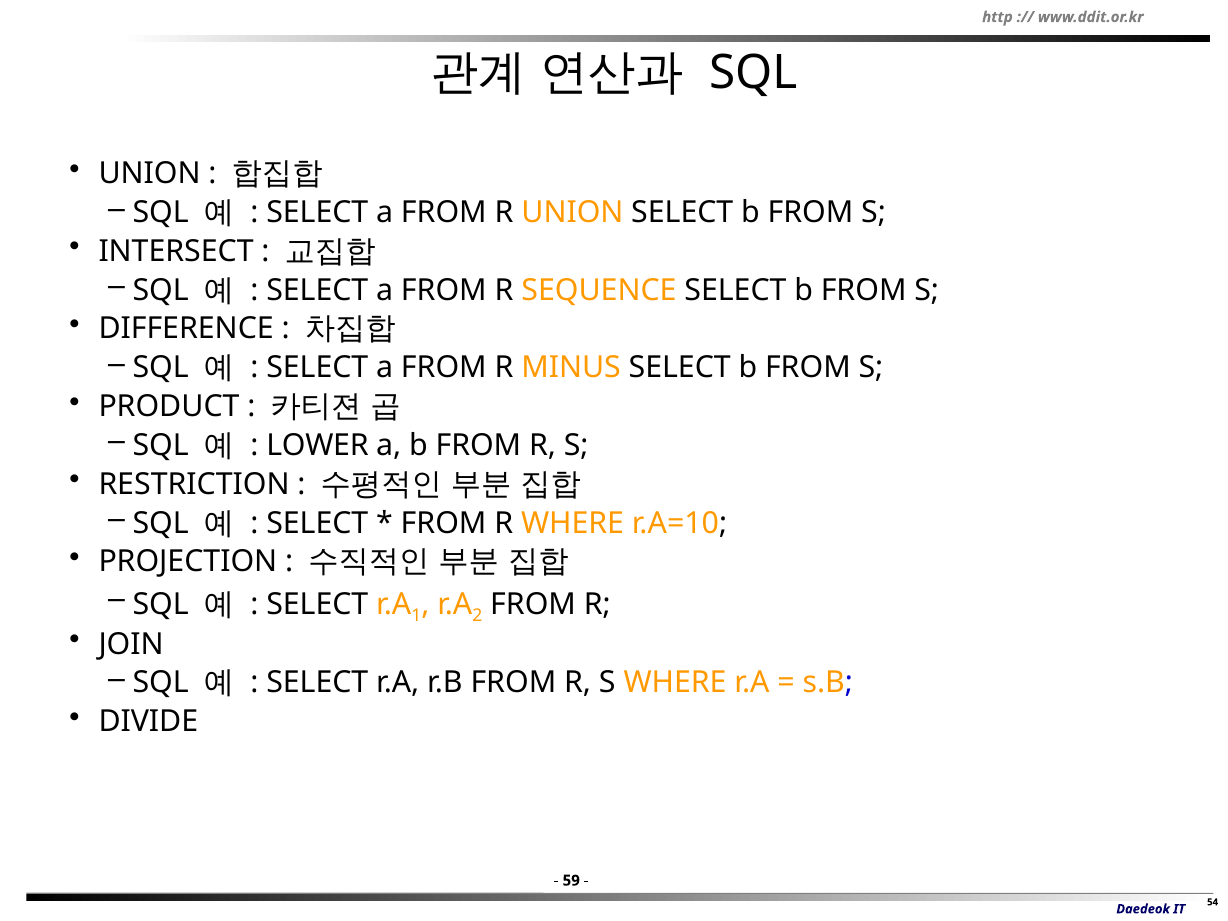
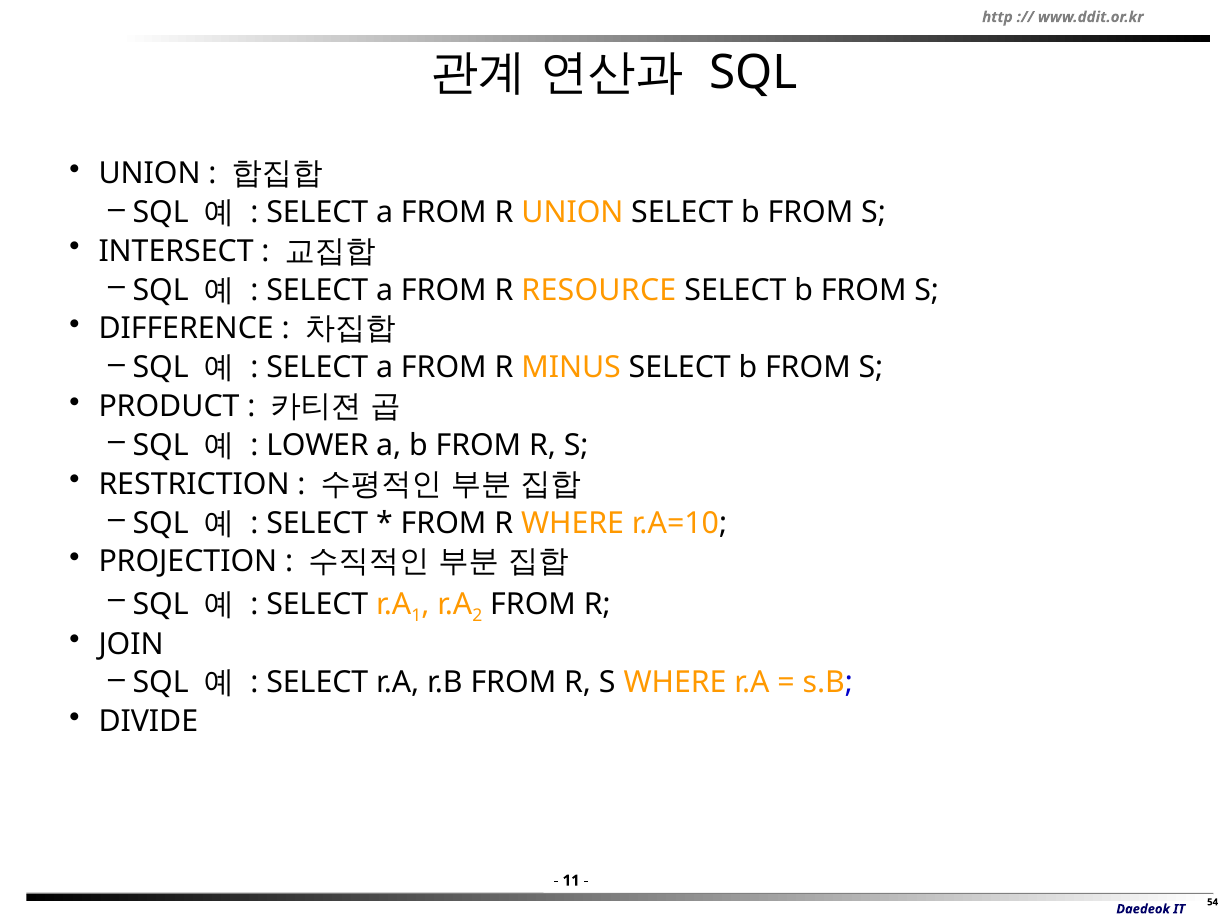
SEQUENCE: SEQUENCE -> RESOURCE (599, 290)
59: 59 -> 11 (571, 881)
